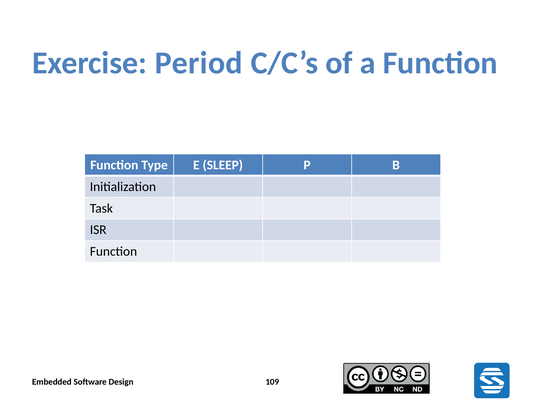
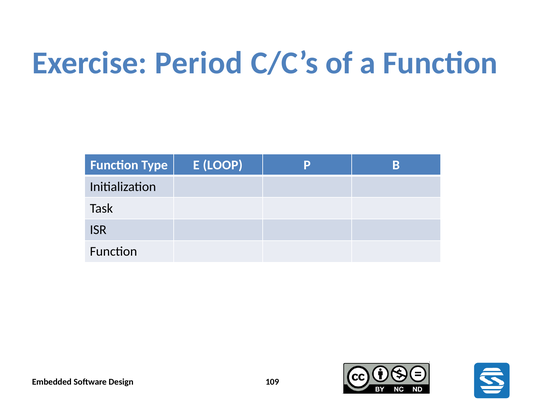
SLEEP: SLEEP -> LOOP (223, 165)
